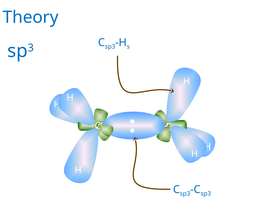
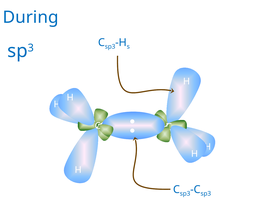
Theory: Theory -> During (31, 17)
